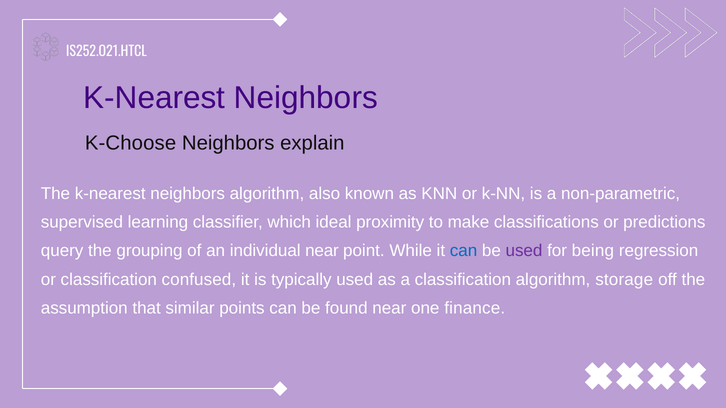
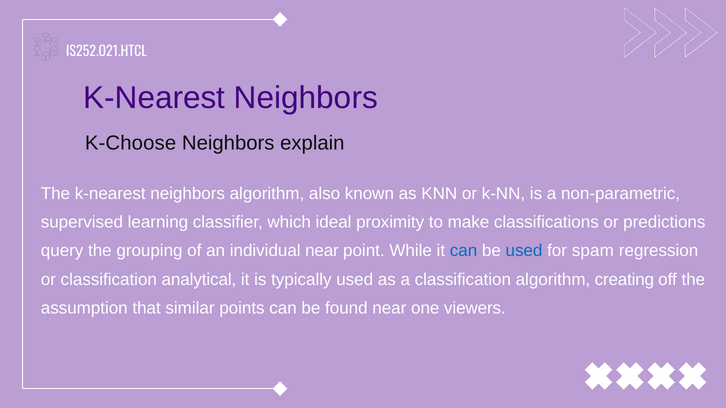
used colour: purple -> blue (524, 251)
being: being -> spam (593, 251)
confused: confused -> analytical (199, 280)
storage: storage -> creating (624, 280)
finance: finance -> viewers (475, 308)
